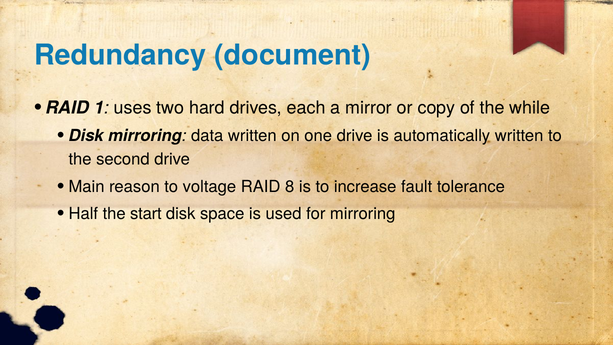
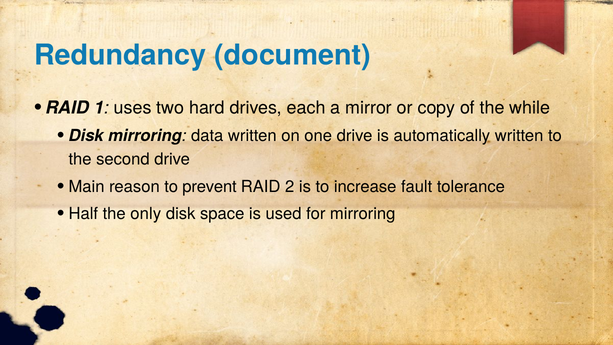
voltage: voltage -> prevent (210, 186)
8: 8 -> 2 (290, 186)
start: start -> only (146, 214)
